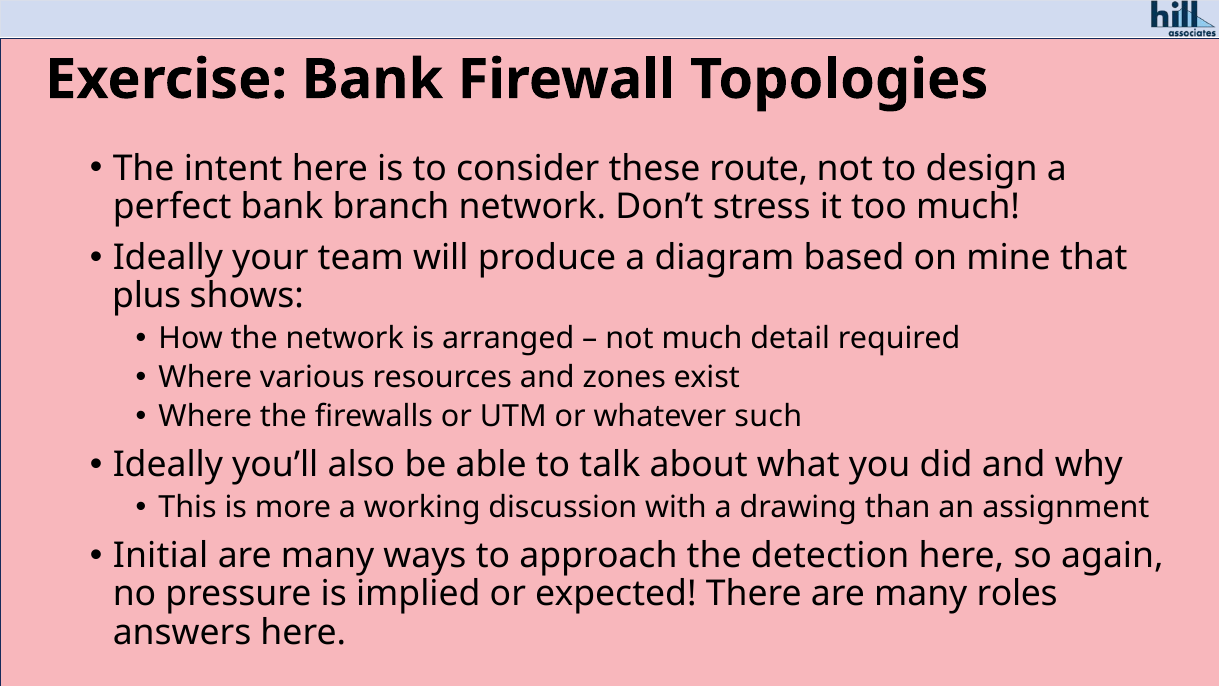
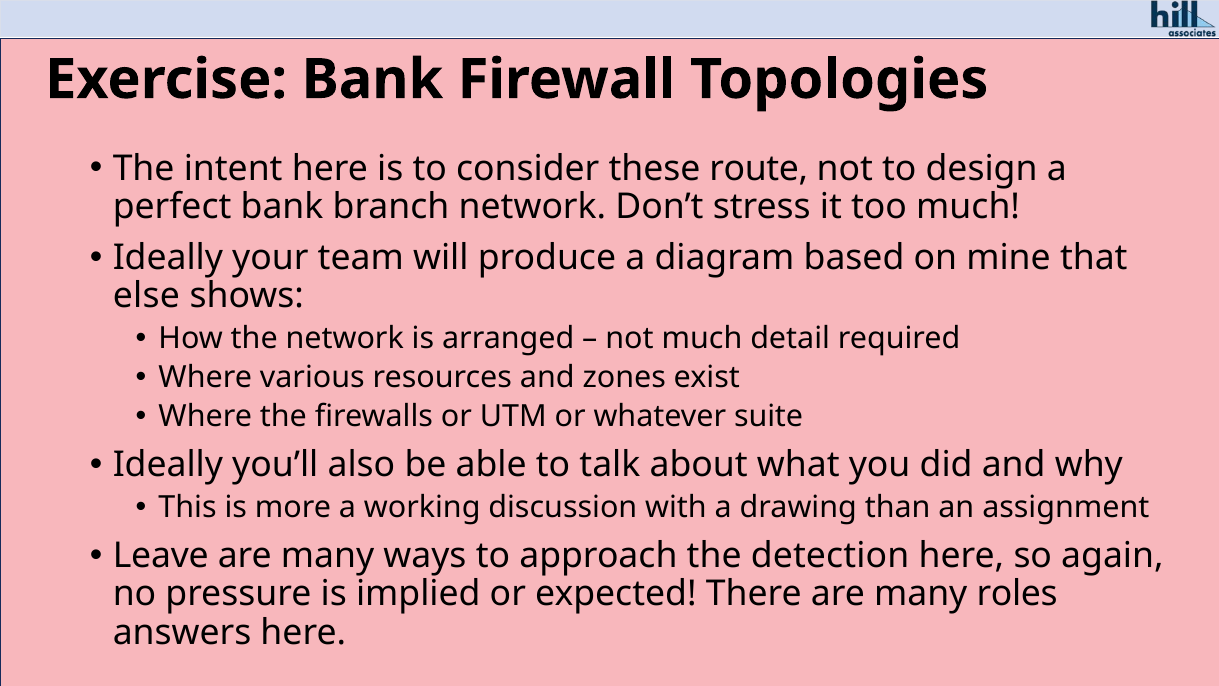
plus: plus -> else (146, 296)
such: such -> suite (769, 417)
Initial: Initial -> Leave (161, 555)
